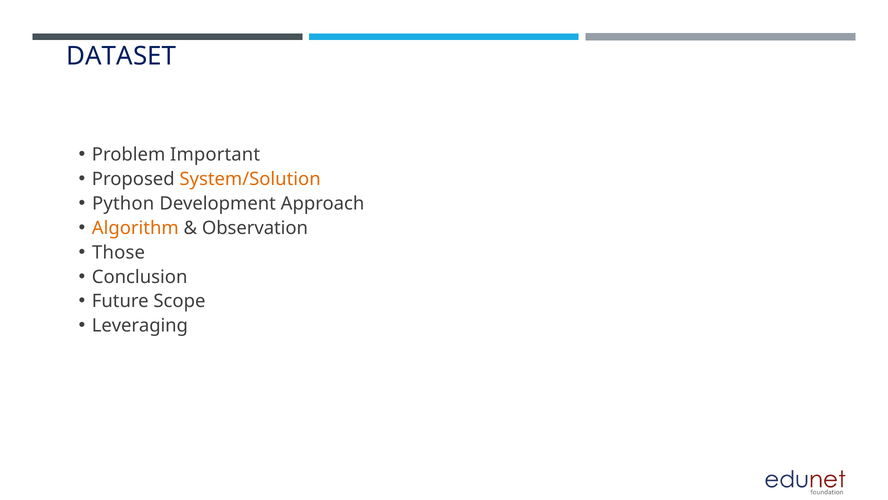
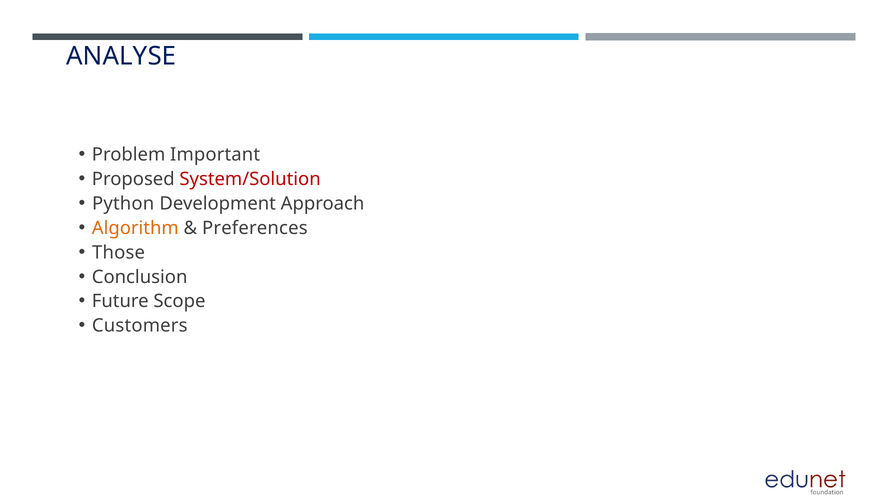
DATASET: DATASET -> ANALYSE (121, 56)
System/Solution colour: orange -> red (250, 179)
Observation: Observation -> Preferences (255, 228)
Leveraging: Leveraging -> Customers (140, 325)
